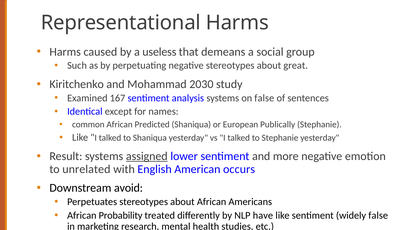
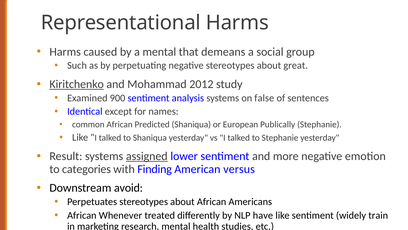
a useless: useless -> mental (159, 52)
Kiritchenko underline: none -> present (77, 84)
2030: 2030 -> 2012 (201, 84)
167: 167 -> 900 (118, 98)
unrelated: unrelated -> categories (87, 169)
English: English -> Finding (155, 169)
occurs: occurs -> versus (239, 169)
Probability: Probability -> Whenever (121, 215)
widely false: false -> train (378, 215)
